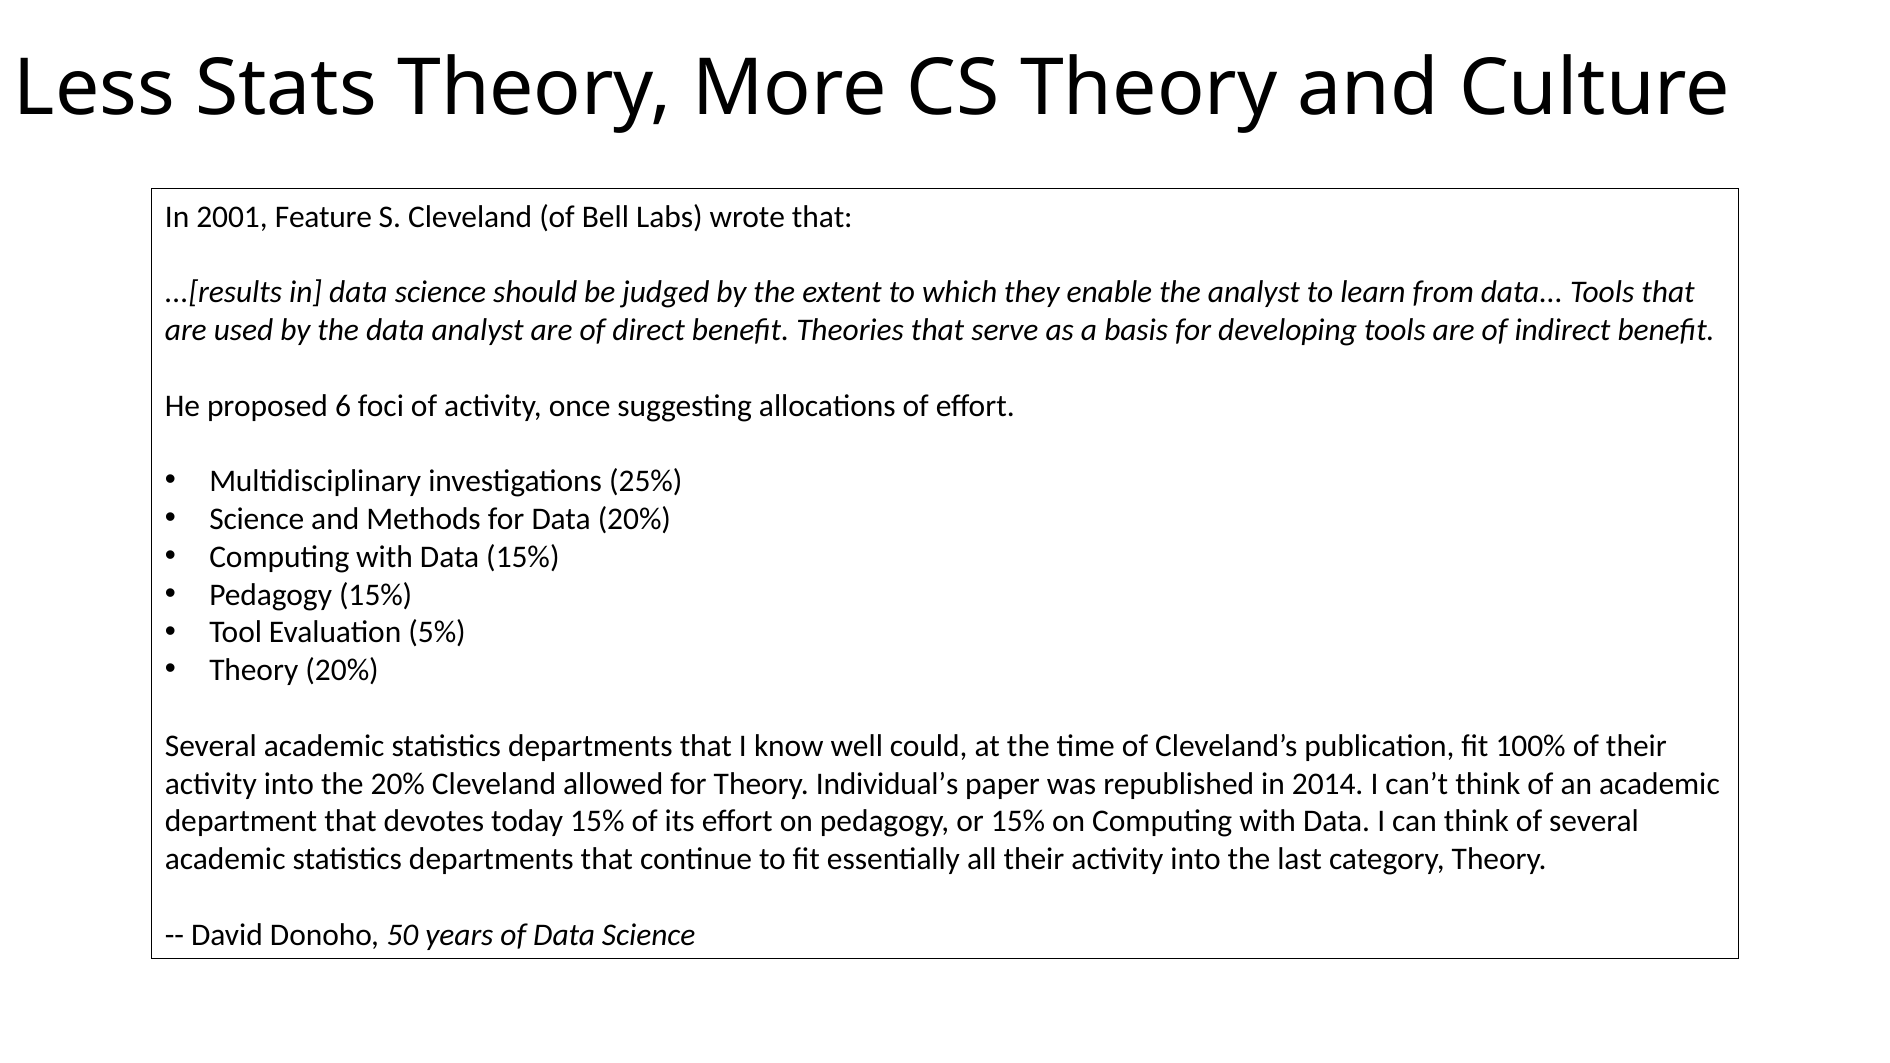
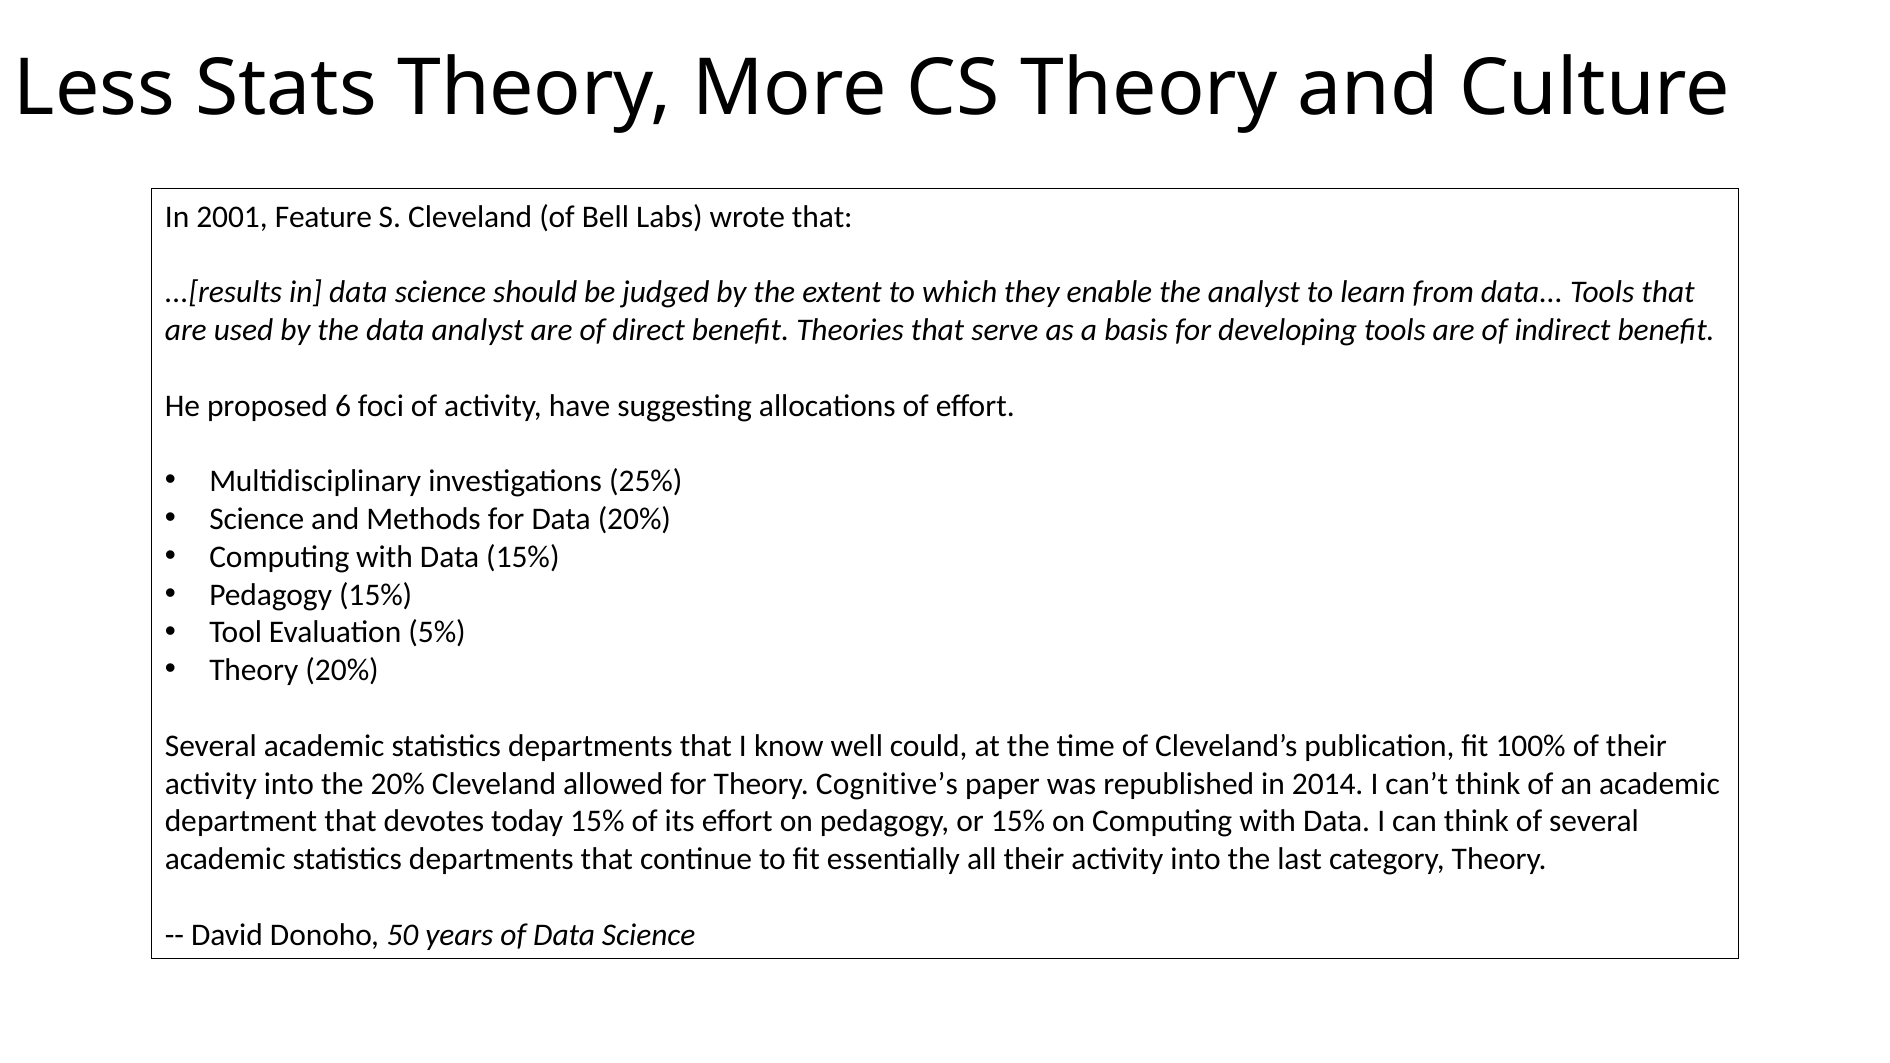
once: once -> have (580, 406)
Individual’s: Individual’s -> Cognitive’s (887, 784)
